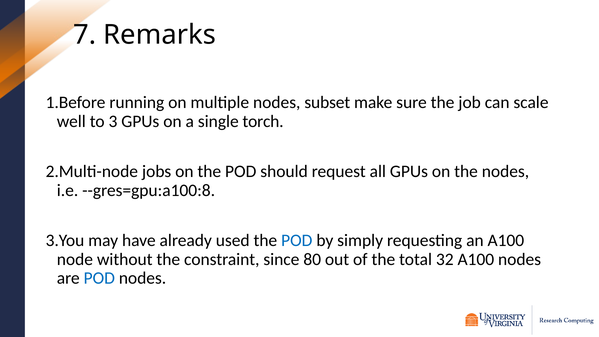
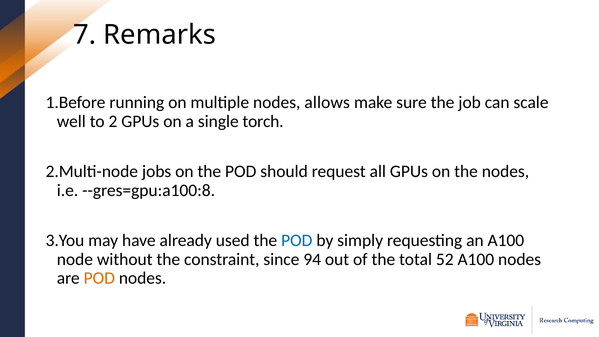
subset: subset -> allows (327, 102)
3: 3 -> 2 (113, 121)
80: 80 -> 94 (312, 259)
32: 32 -> 52 (445, 259)
POD colour: blue -> orange (99, 278)
